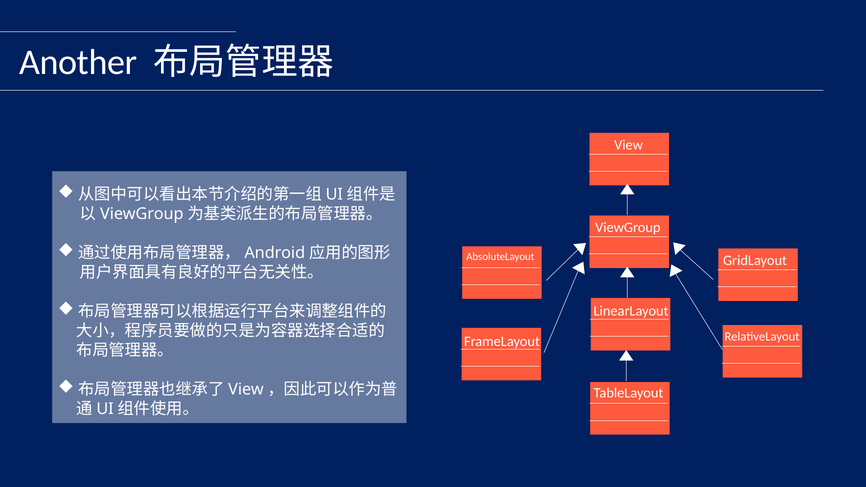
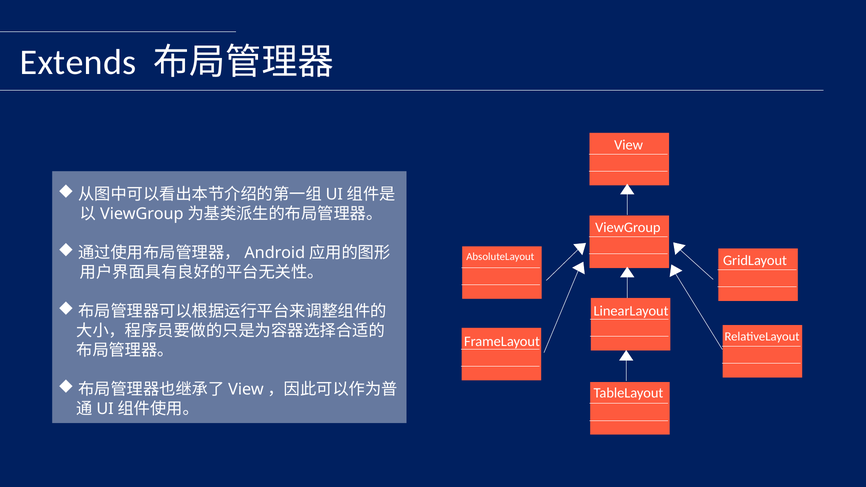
Another: Another -> Extends (78, 62)
